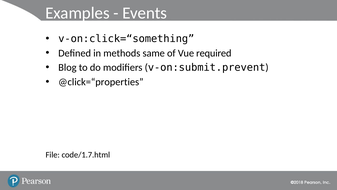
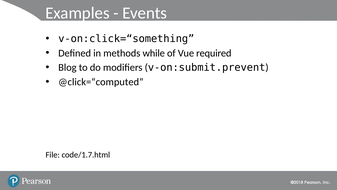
same: same -> while (154, 53)
@click=“properties: @click=“properties -> @click=“computed (101, 82)
